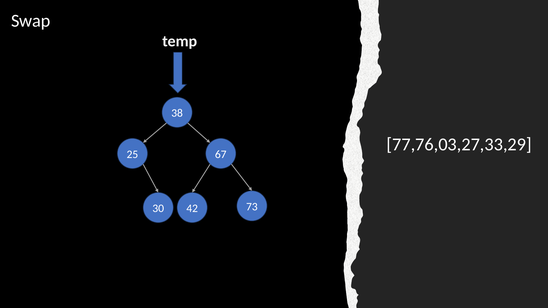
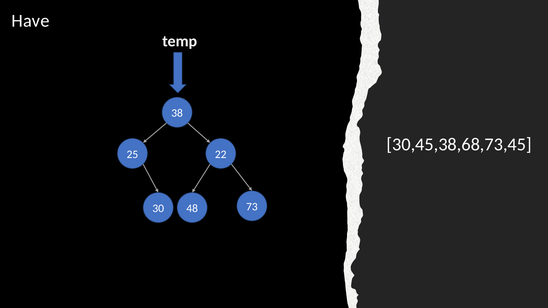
Swap: Swap -> Have (30, 21)
77,76,03,27,33,29: 77,76,03,27,33,29 -> 30,45,38,68,73,45 (459, 144)
67: 67 -> 22 (221, 154)
42: 42 -> 48 (192, 209)
